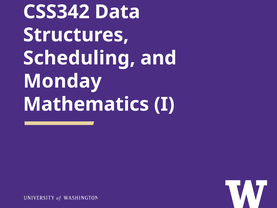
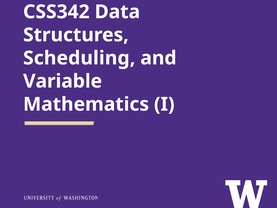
Monday: Monday -> Variable (63, 81)
